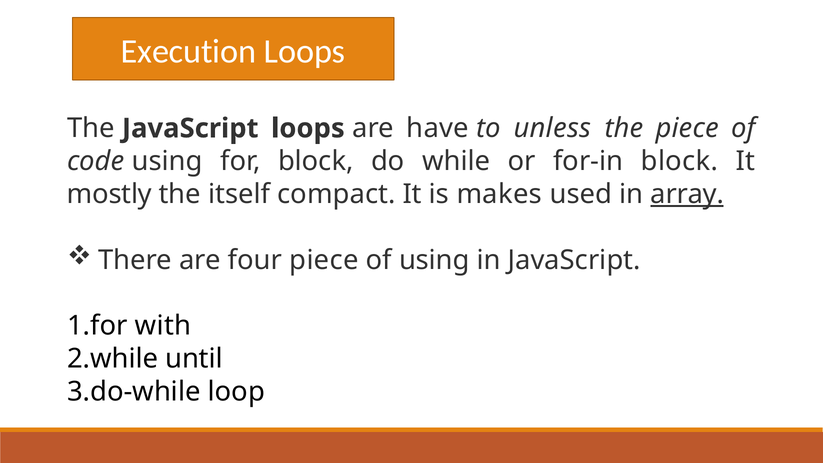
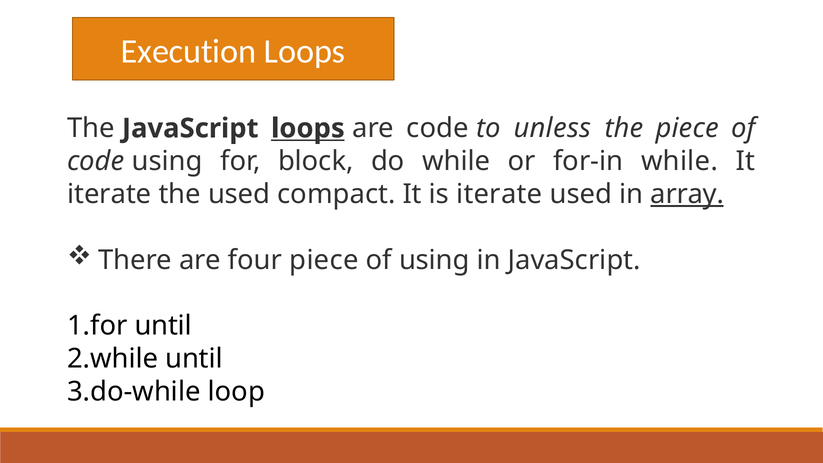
loops underline: none -> present (308, 128)
are have: have -> code (438, 128)
for-in block: block -> while (679, 161)
mostly: mostly -> iterate (109, 194)
the itself: itself -> used (239, 194)
is makes: makes -> iterate (499, 194)
with: with -> until (163, 326)
